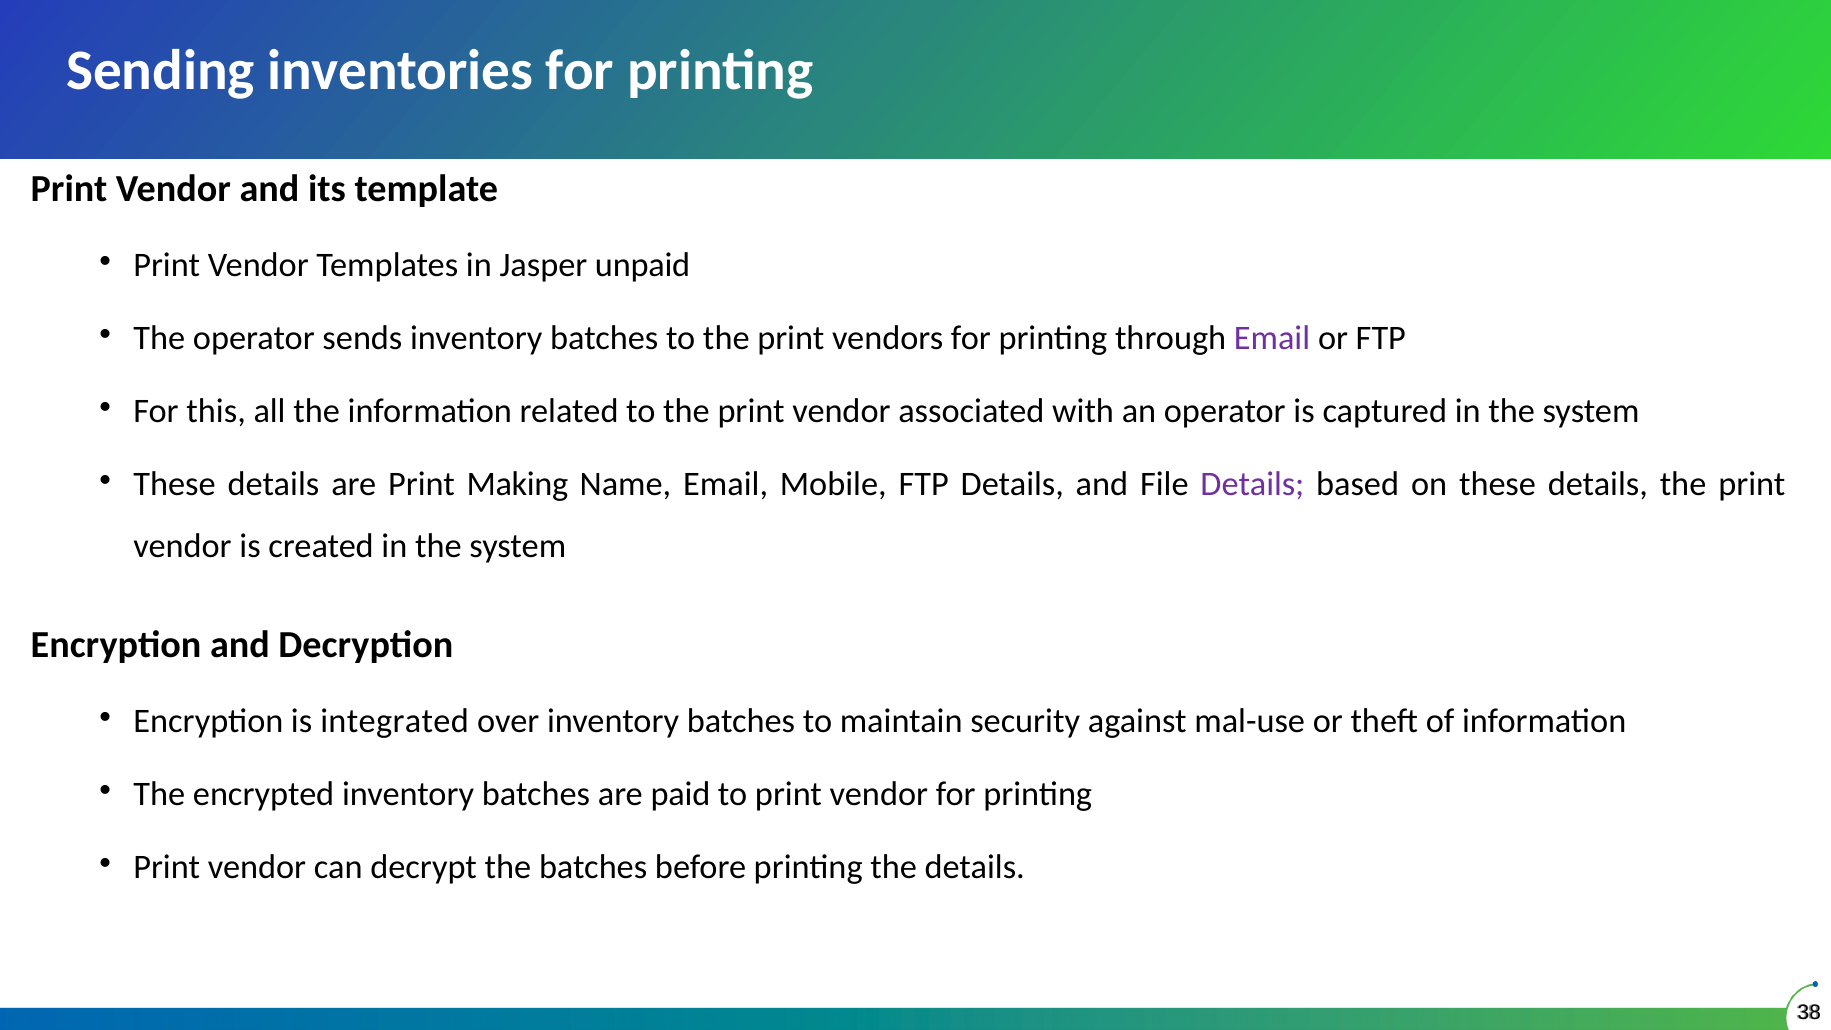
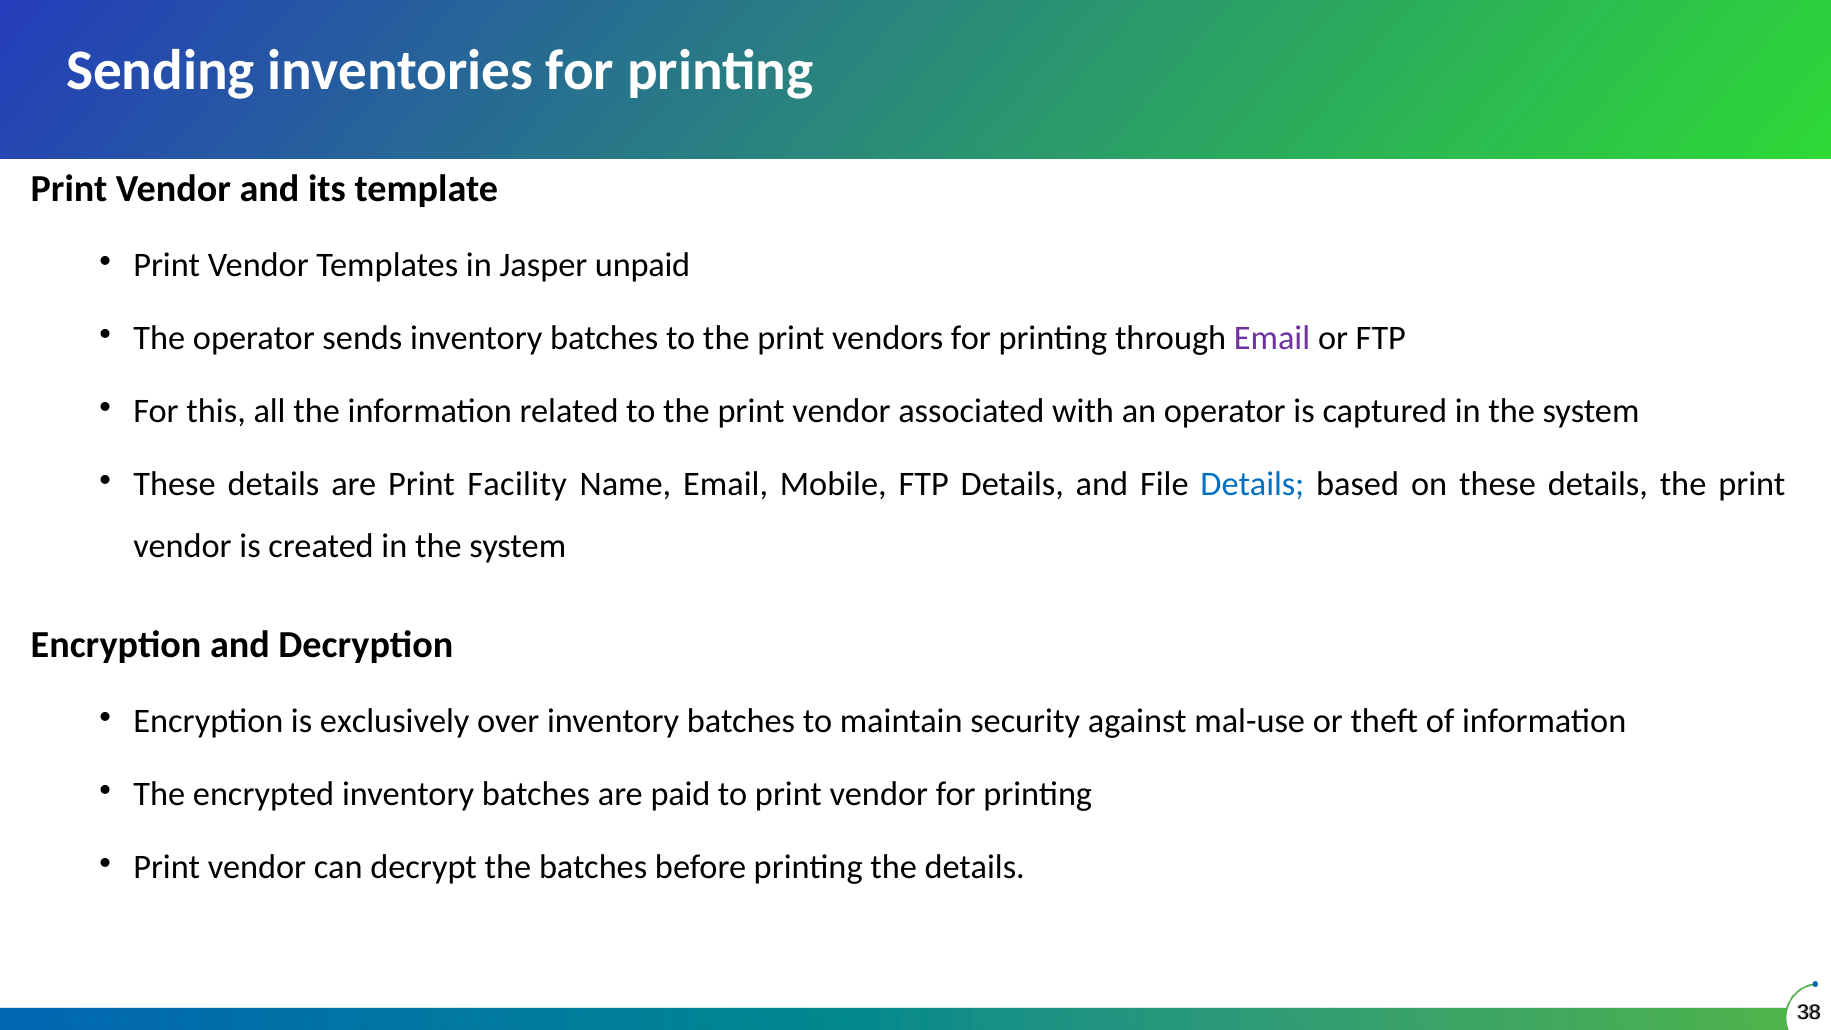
Making: Making -> Facility (517, 484)
Details colour: purple -> blue (1252, 484)
integrated: integrated -> exclusively (395, 721)
